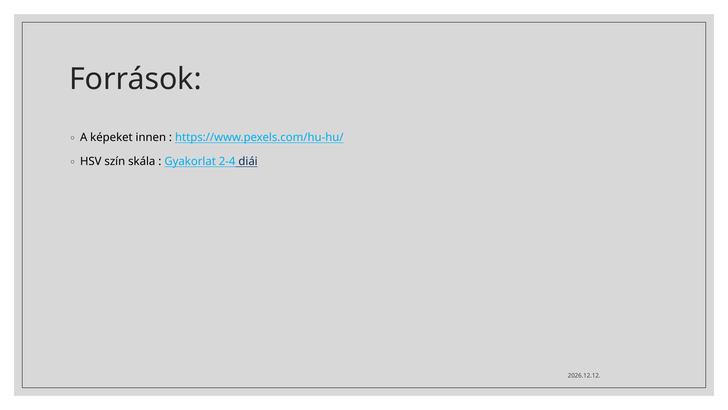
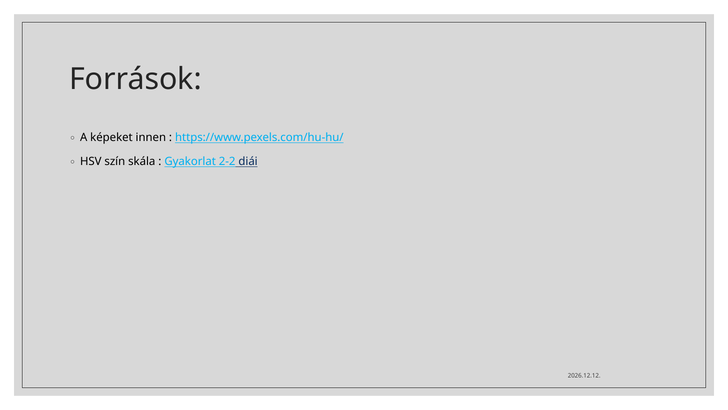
2-4: 2-4 -> 2-2 (227, 161)
